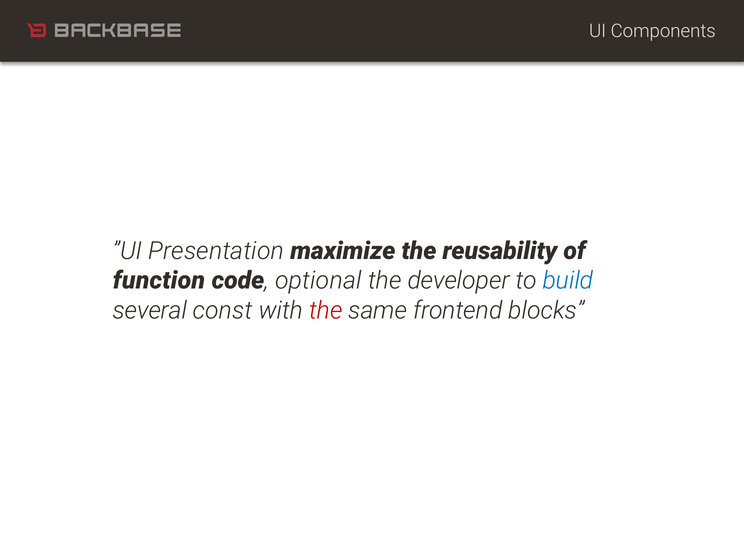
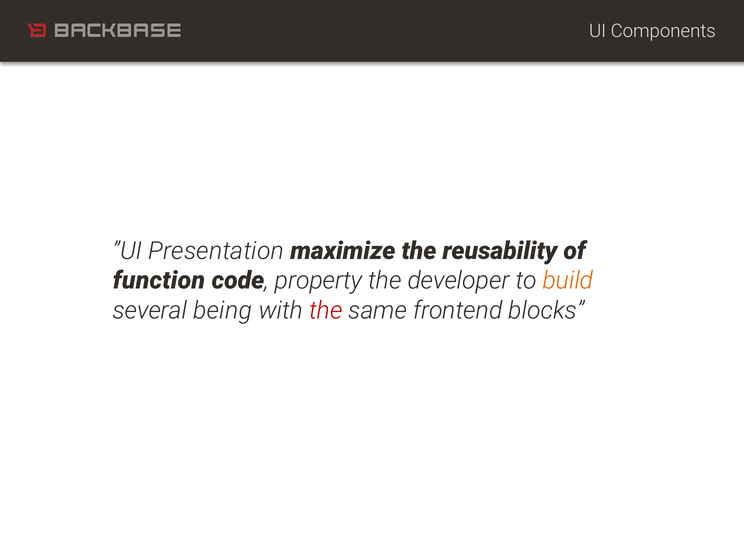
optional: optional -> property (319, 281)
build colour: blue -> orange (568, 281)
const: const -> being (223, 310)
